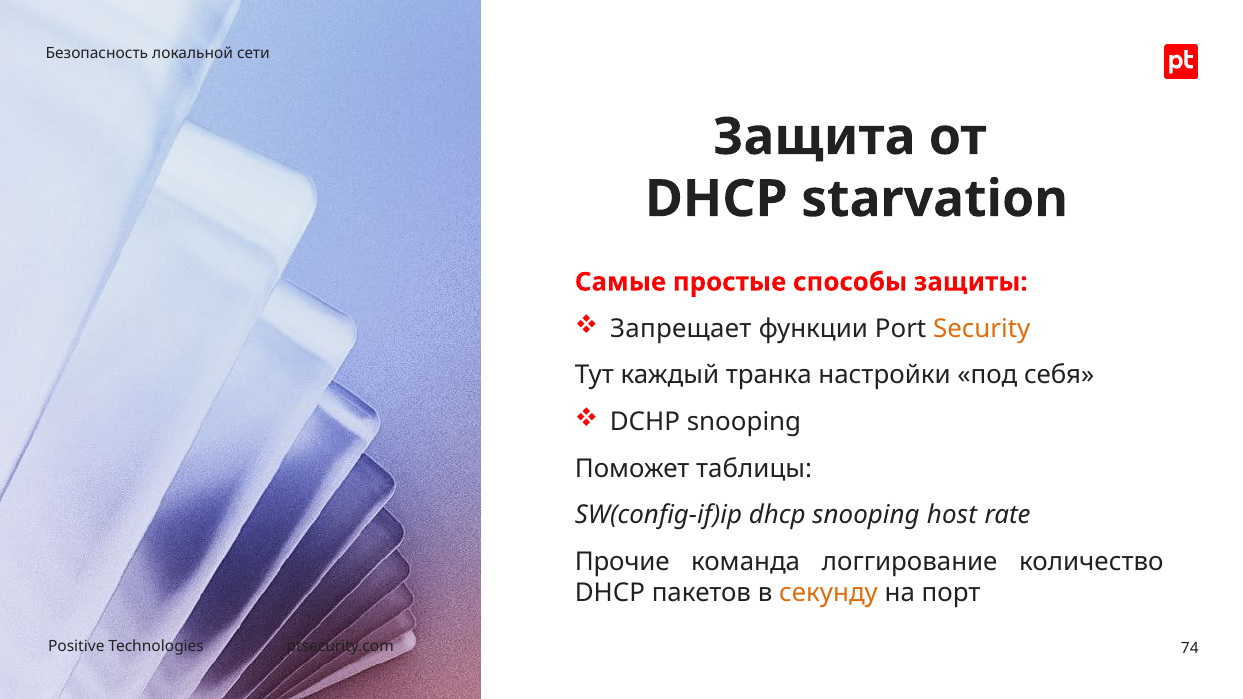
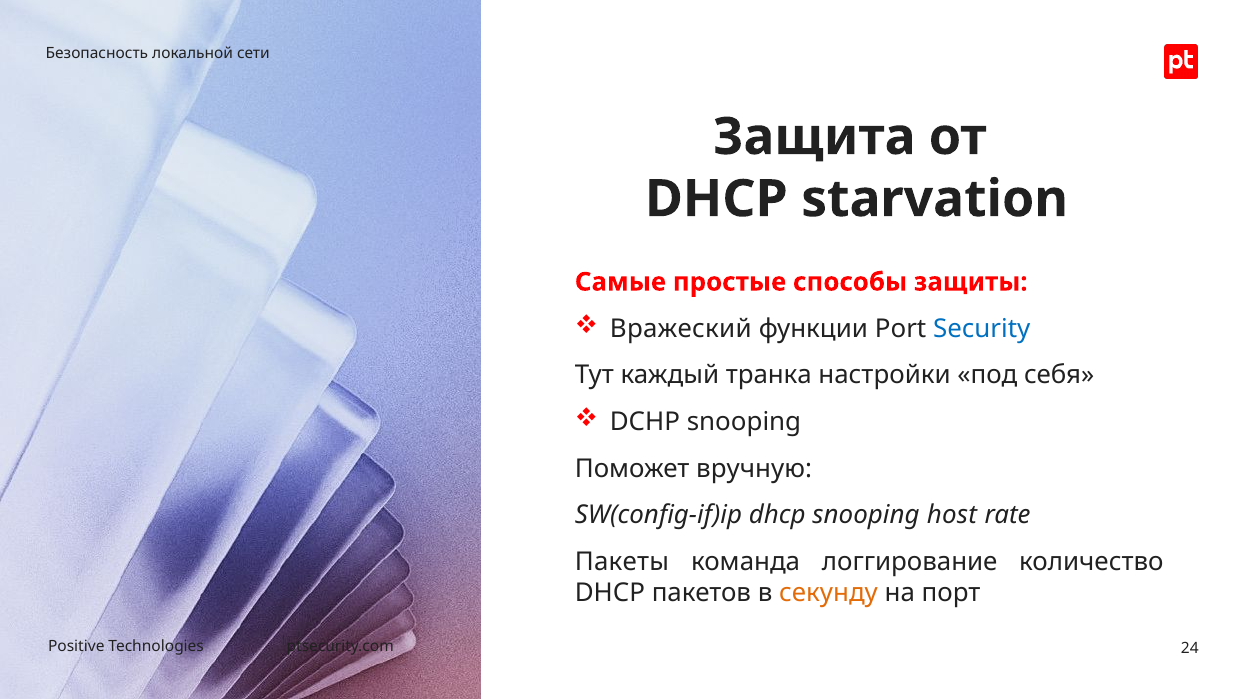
Запрещает: Запрещает -> Вражеский (681, 329)
Security colour: orange -> blue (982, 329)
таблицы: таблицы -> вручную (754, 469)
Прочие: Прочие -> Пакеты (622, 562)
74: 74 -> 24 (1190, 649)
